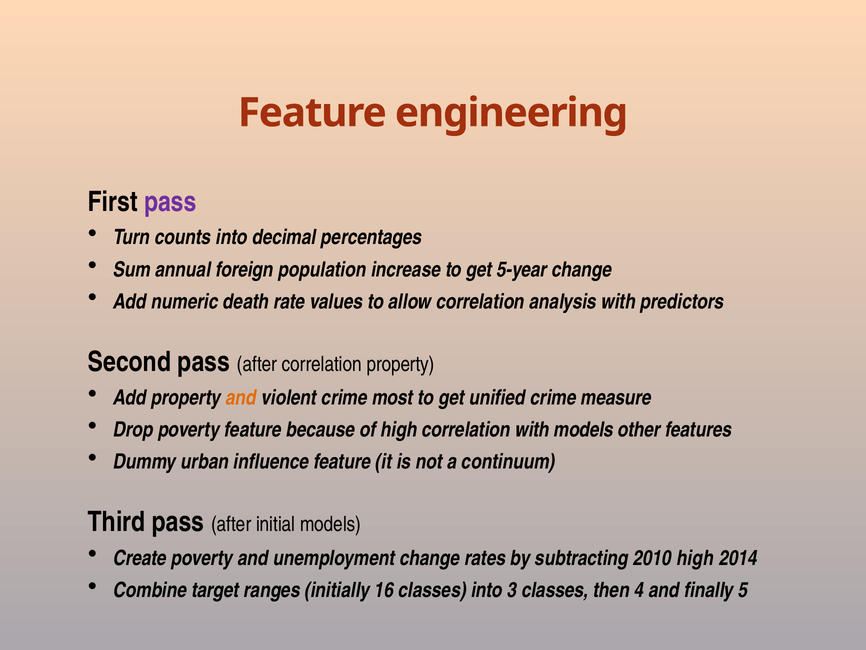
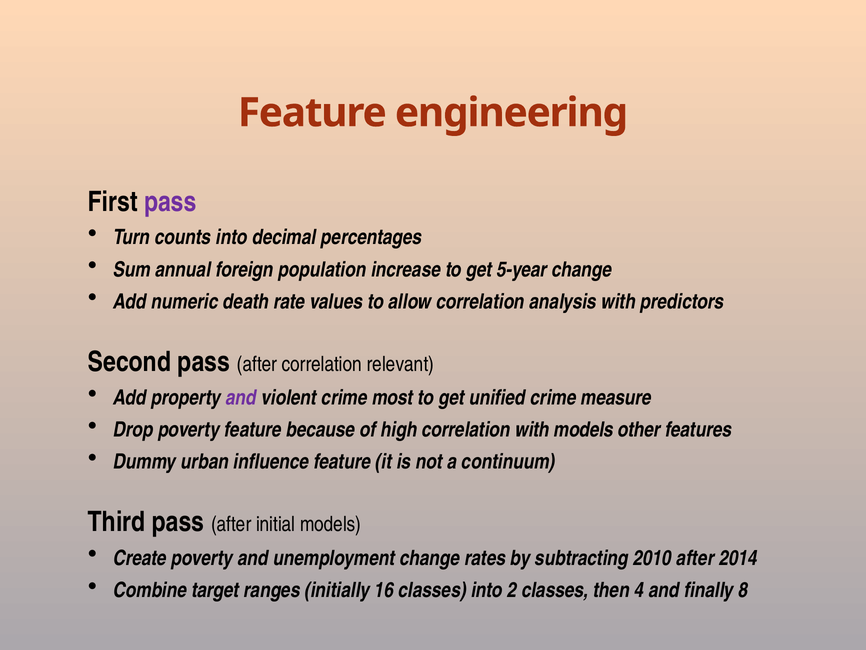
correlation property: property -> relevant (400, 364)
and colour: orange -> purple (241, 398)
2010 high: high -> after (695, 558)
3: 3 -> 2 (512, 590)
5: 5 -> 8 (743, 590)
